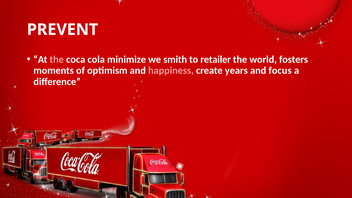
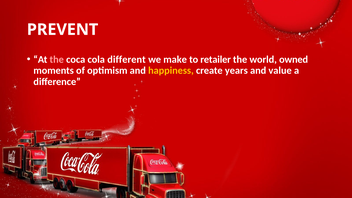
minimize: minimize -> different (127, 60)
smith: smith -> make (175, 60)
fosters: fosters -> owned (294, 60)
happiness colour: pink -> yellow (171, 71)
focus: focus -> value (280, 71)
